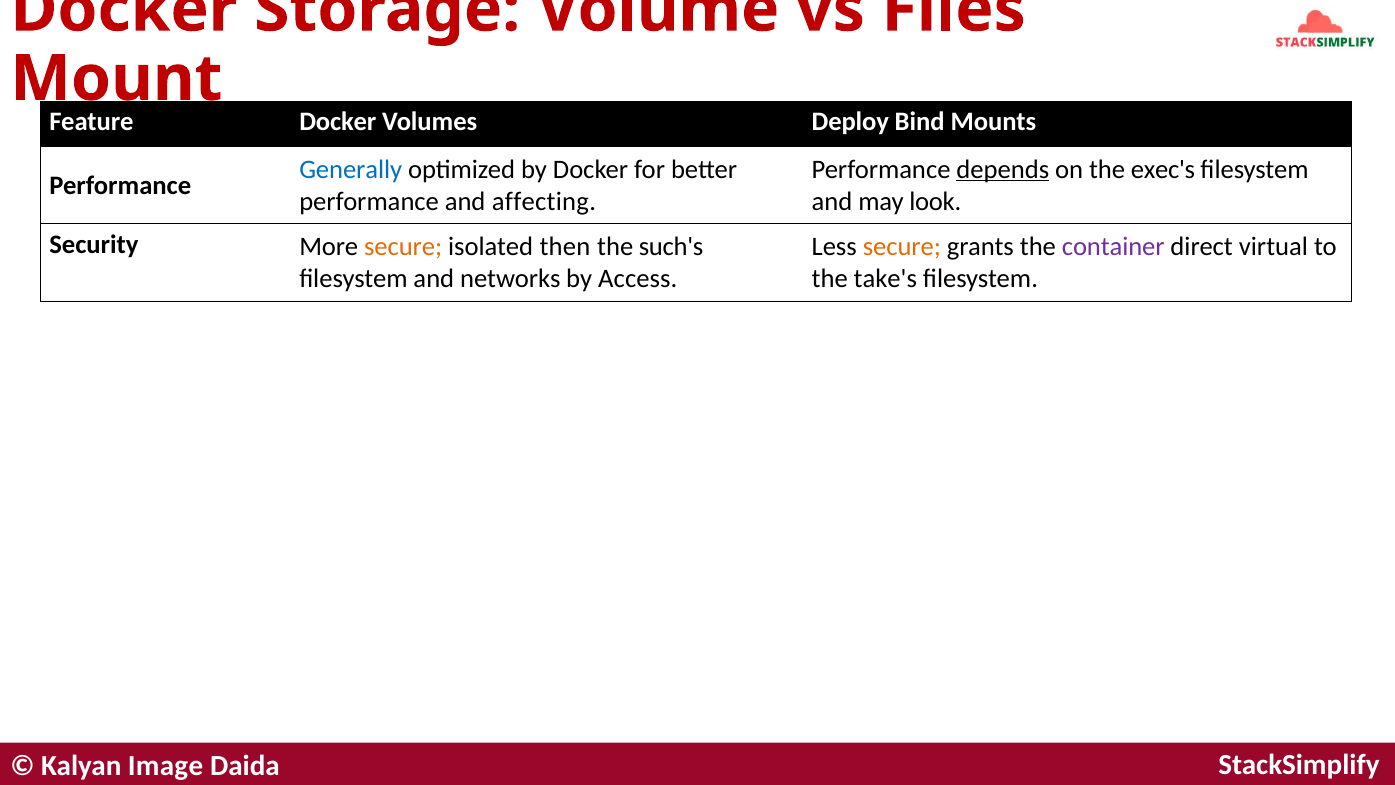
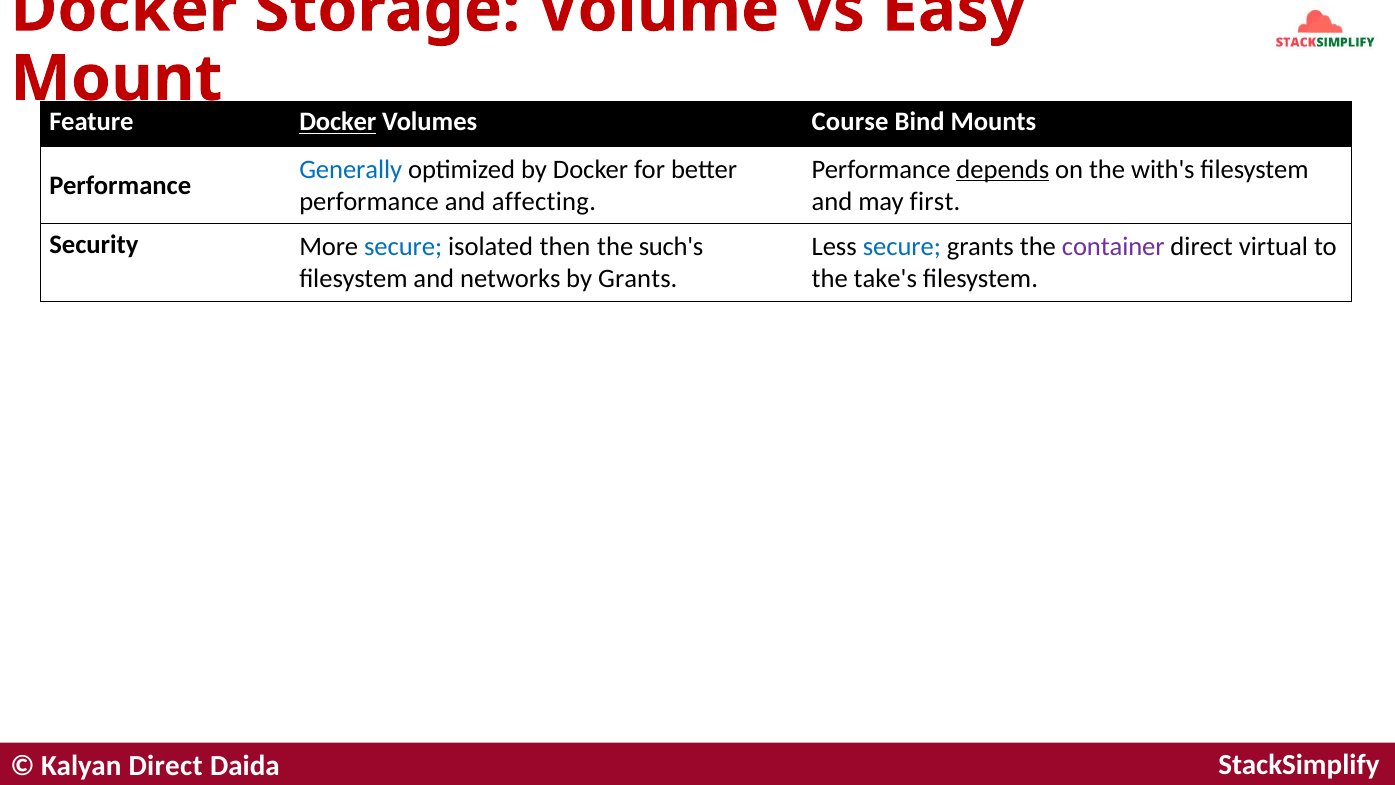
Files: Files -> Easy (954, 9)
Docker underline: none -> present (338, 122)
Deploy: Deploy -> Course (850, 122)
exec's: exec's -> with's (1163, 169)
look: look -> first (935, 202)
secure colour: orange -> blue (403, 246)
secure colour: orange -> blue (902, 246)
by Access: Access -> Grants (638, 279)
Kalyan Image: Image -> Direct (166, 766)
